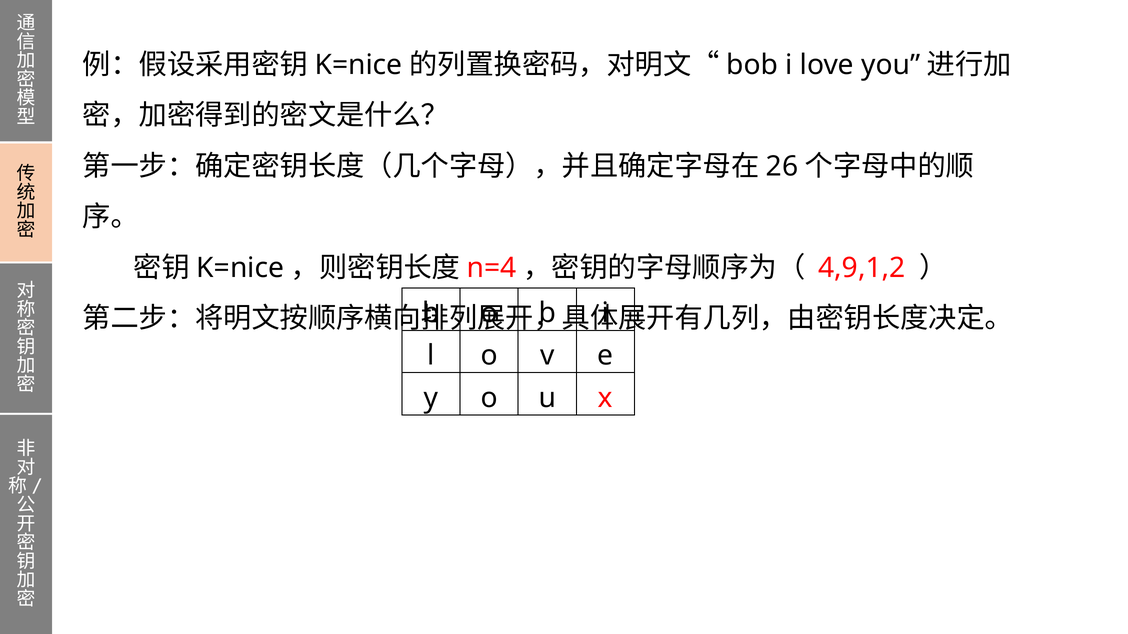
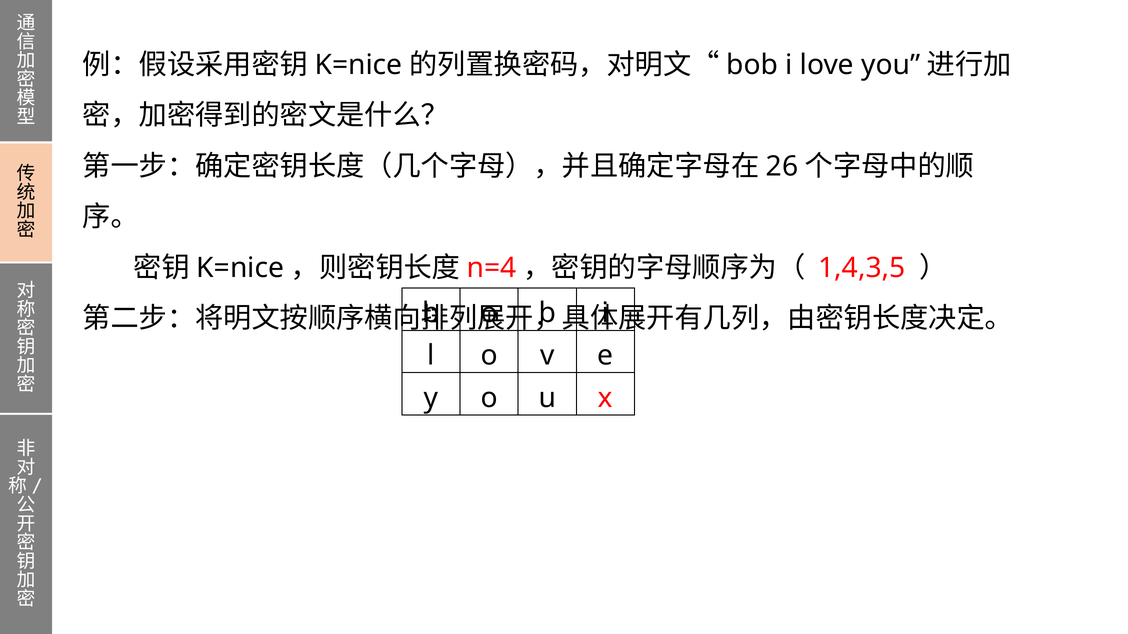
4,9,1,2: 4,9,1,2 -> 1,4,3,5 (862, 268)
